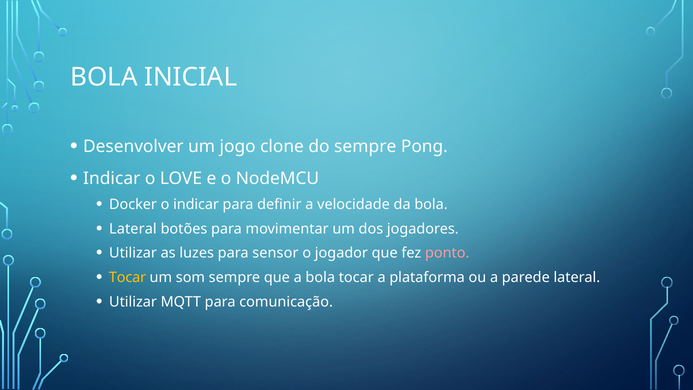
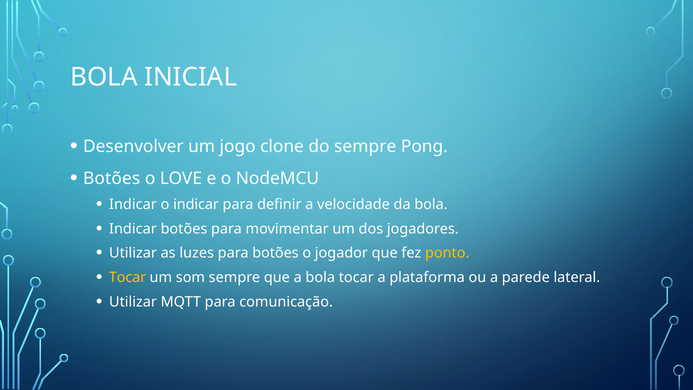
Indicar: Indicar -> Botões (112, 178)
Docker: Docker -> Indicar (133, 204)
Lateral: Lateral -> Indicar (133, 229)
para sensor: sensor -> botões (275, 253)
ponto colour: pink -> yellow (447, 253)
